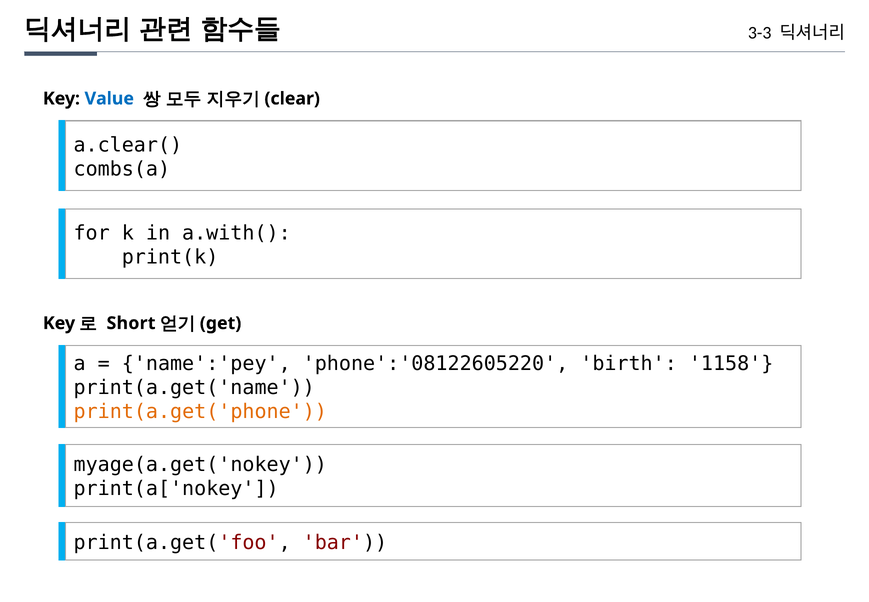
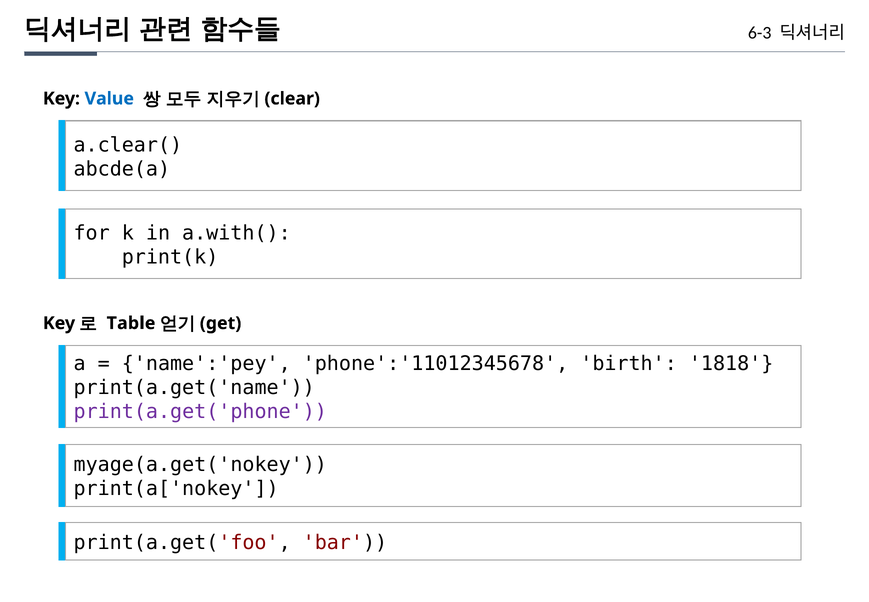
3-3: 3-3 -> 6-3 (760, 33)
combs(a: combs(a -> abcde(a (122, 169)
Short: Short -> Table (131, 323)
phone':'08122605220: phone':'08122605220 -> phone':'11012345678 (436, 363)
1158: 1158 -> 1818 (731, 363)
print(a.get('phone colour: orange -> purple (200, 412)
